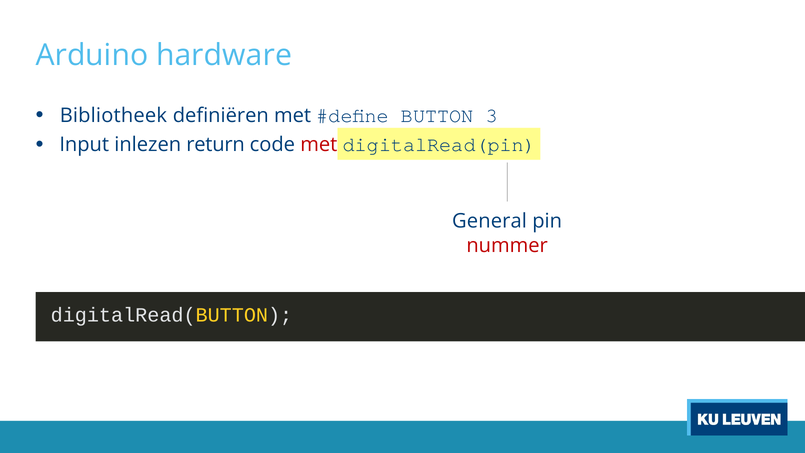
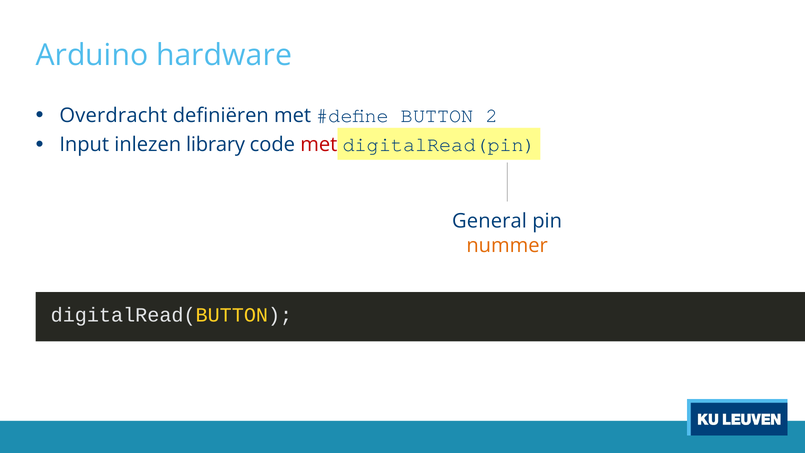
Bibliotheek: Bibliotheek -> Overdracht (113, 116)
3: 3 -> 2 (492, 116)
return: return -> library (216, 145)
nummer colour: red -> orange (507, 245)
